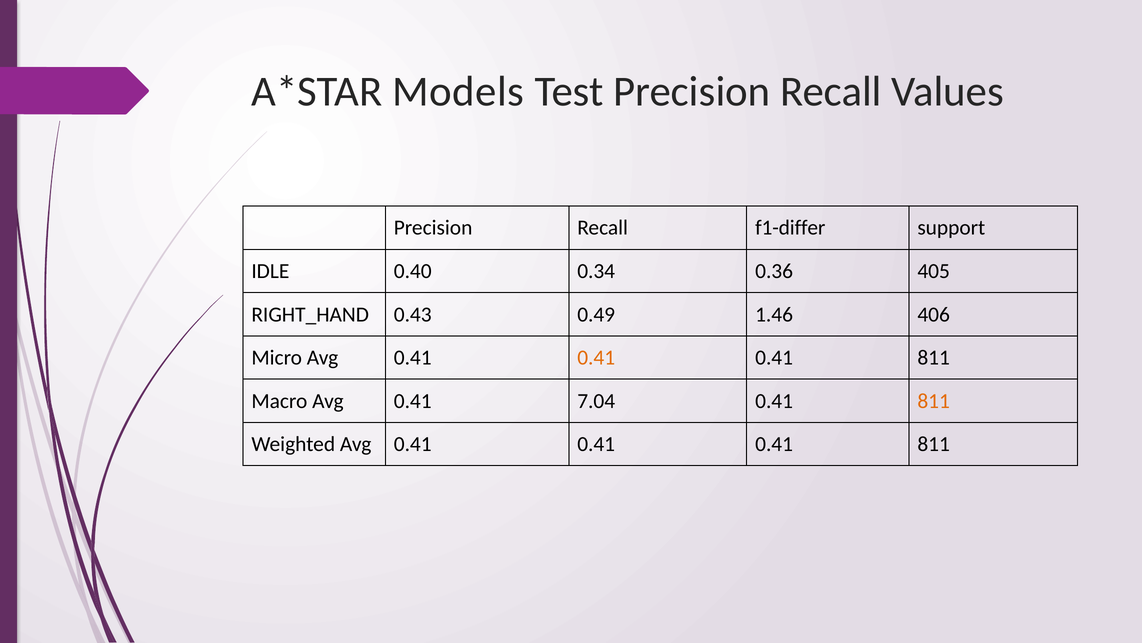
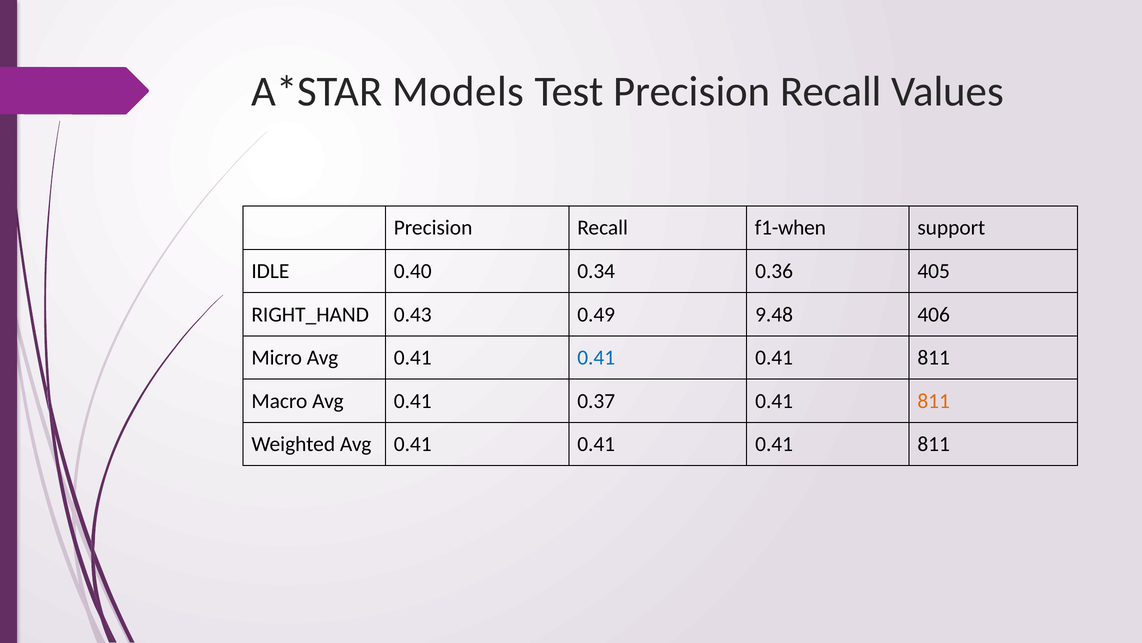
f1-differ: f1-differ -> f1-when (790, 228)
1.46: 1.46 -> 9.48 (774, 314)
0.41 colour: orange -> blue (596, 357)
7.04: 7.04 -> 0.37 (596, 401)
